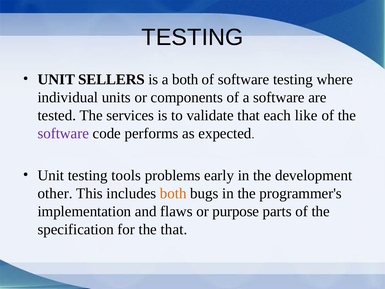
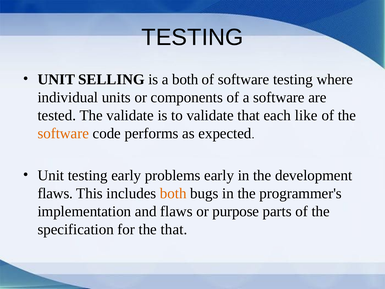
SELLERS: SELLERS -> SELLING (111, 79)
The services: services -> validate (130, 115)
software colour: purple -> orange (63, 133)
testing tools: tools -> early (126, 175)
other: other -> flaws (55, 193)
